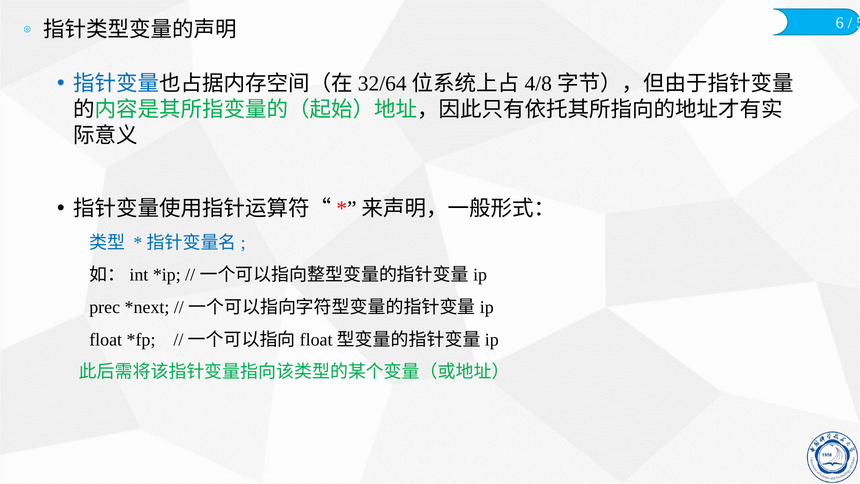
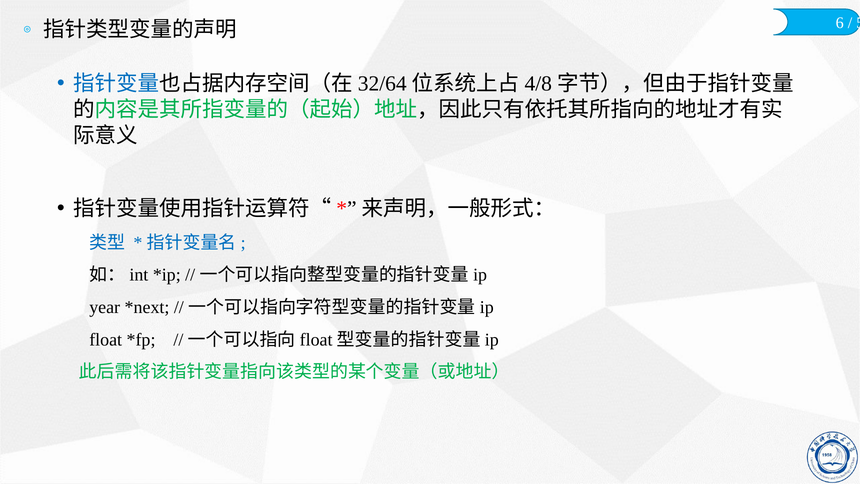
prec: prec -> year (105, 307)
